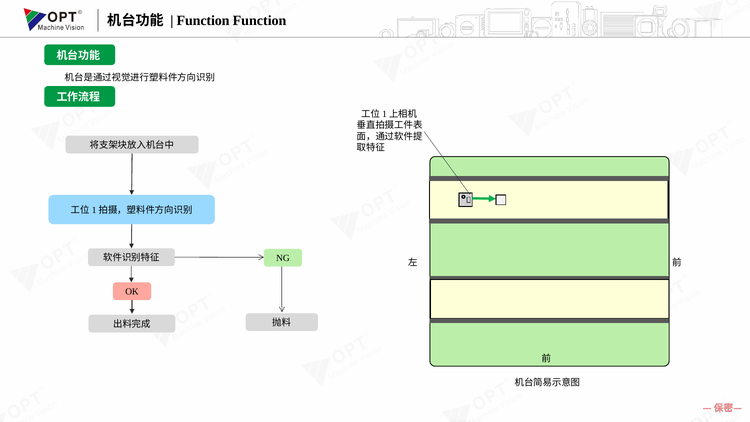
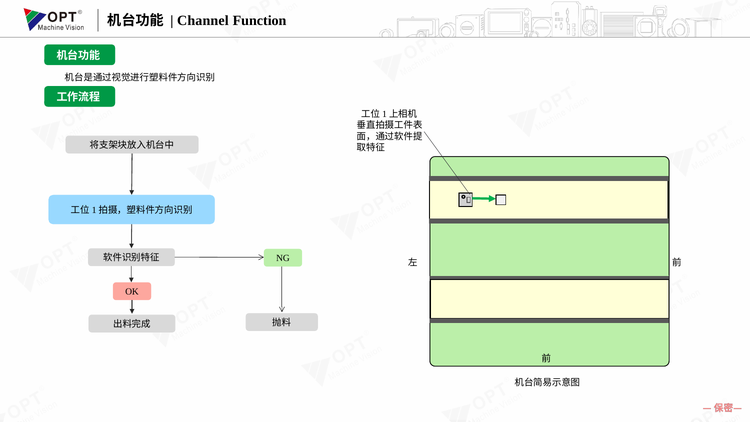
Function: Function -> Channel (203, 21)
